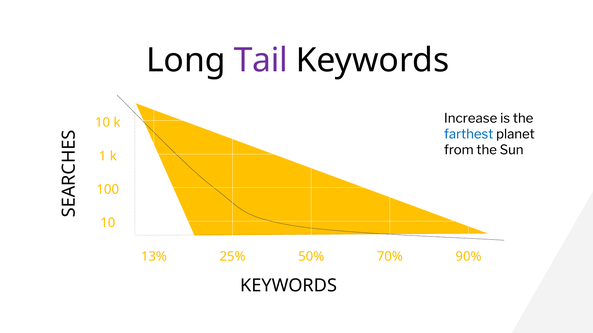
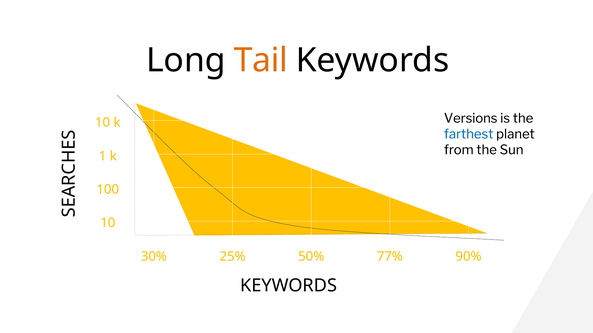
Tail colour: purple -> orange (261, 60)
Increase: Increase -> Versions (471, 119)
13%: 13% -> 30% (154, 257)
70%: 70% -> 77% (390, 257)
